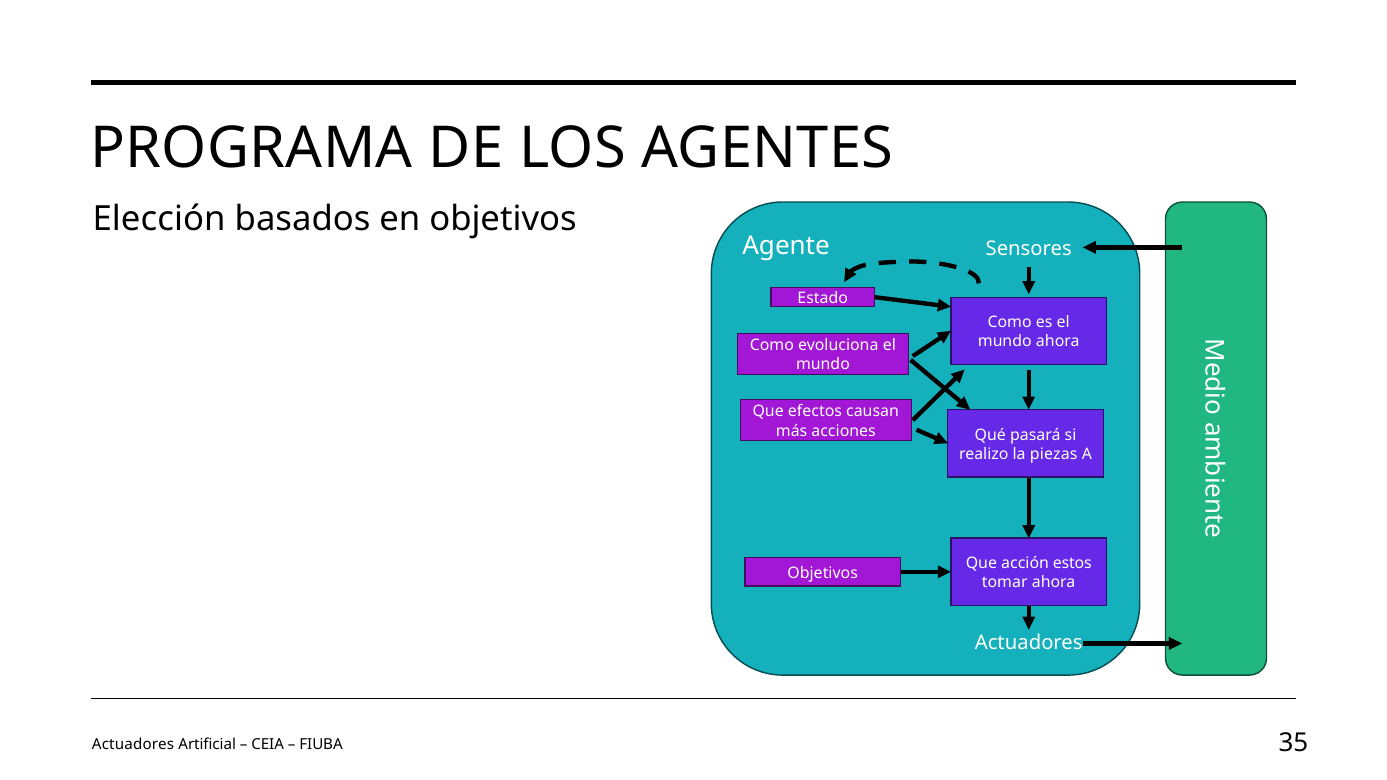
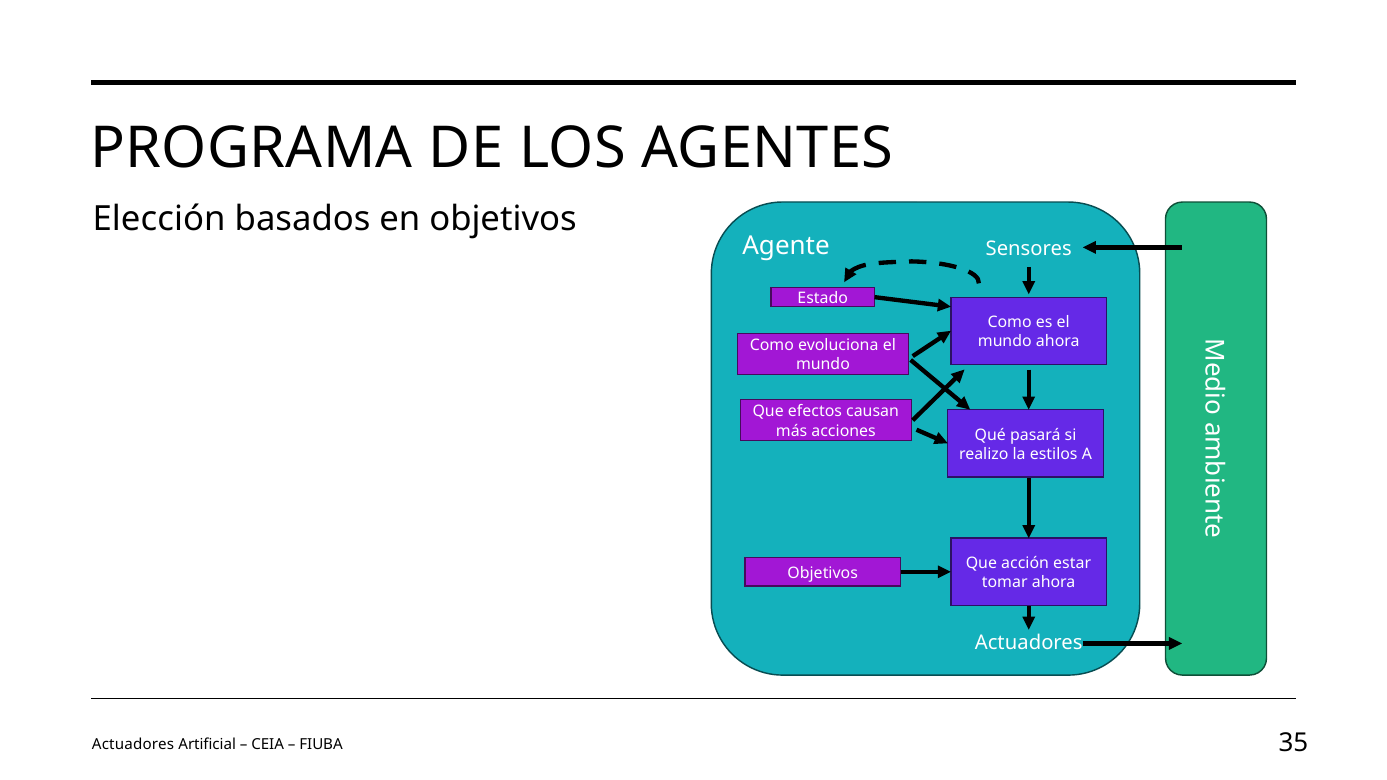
piezas: piezas -> estilos (1054, 454)
estos: estos -> estar (1072, 563)
